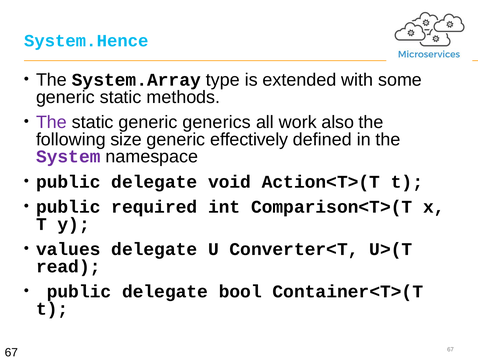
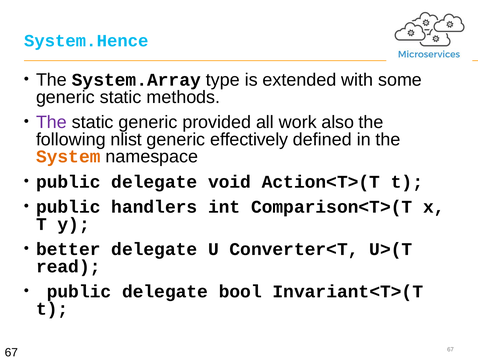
generics: generics -> provided (217, 122)
size: size -> nlist (126, 140)
System colour: purple -> orange (68, 157)
required: required -> handlers (154, 207)
values: values -> better (68, 250)
Container<T>(T: Container<T>(T -> Invariant<T>(T (348, 292)
